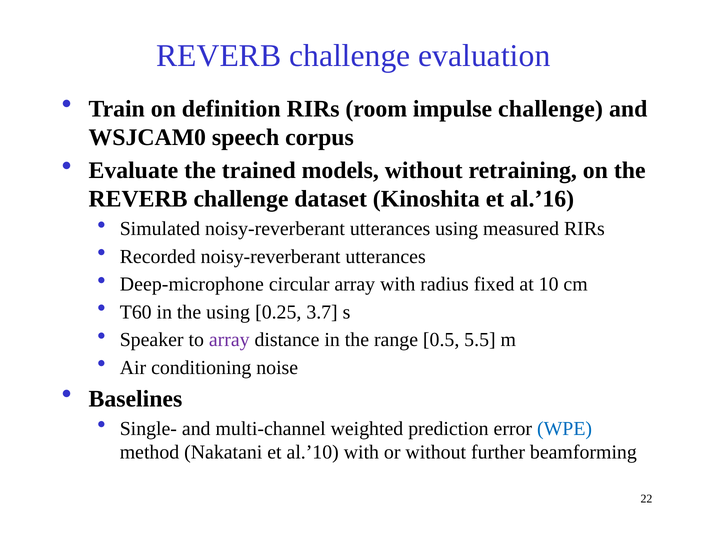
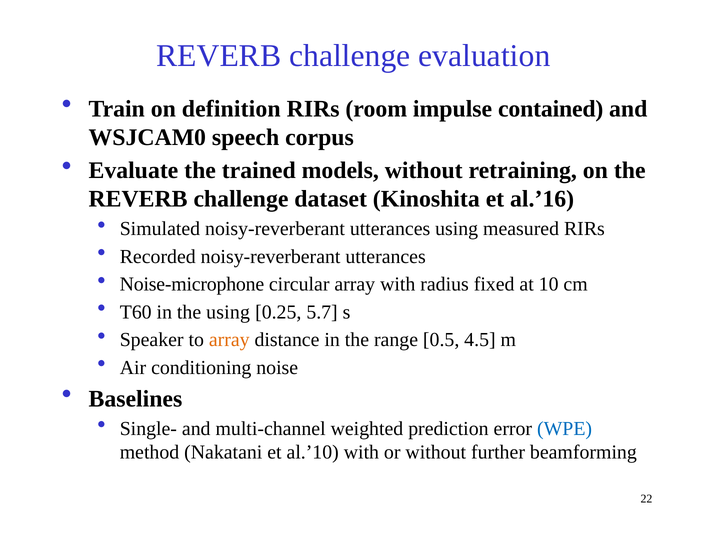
impulse challenge: challenge -> contained (551, 109)
Deep-microphone: Deep-microphone -> Noise-microphone (192, 284)
3.7: 3.7 -> 5.7 (322, 312)
array colour: purple -> orange (229, 340)
5.5: 5.5 -> 4.5 (480, 340)
